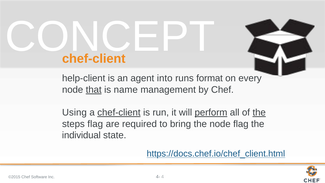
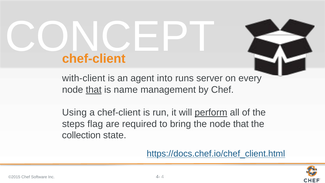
help-client: help-client -> with-client (84, 78)
format: format -> server (210, 78)
chef-client underline: present -> none (119, 112)
the underline: present -> none (259, 112)
the node flag: flag -> that (241, 124)
individual: individual -> collection (81, 135)
